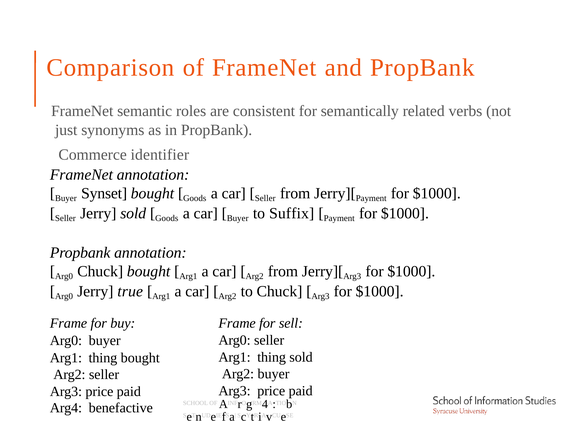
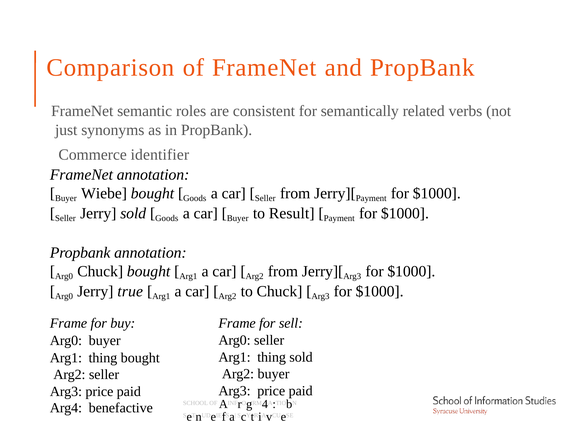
Synset: Synset -> Wiebe (104, 194)
Suffix: Suffix -> Result (292, 214)
